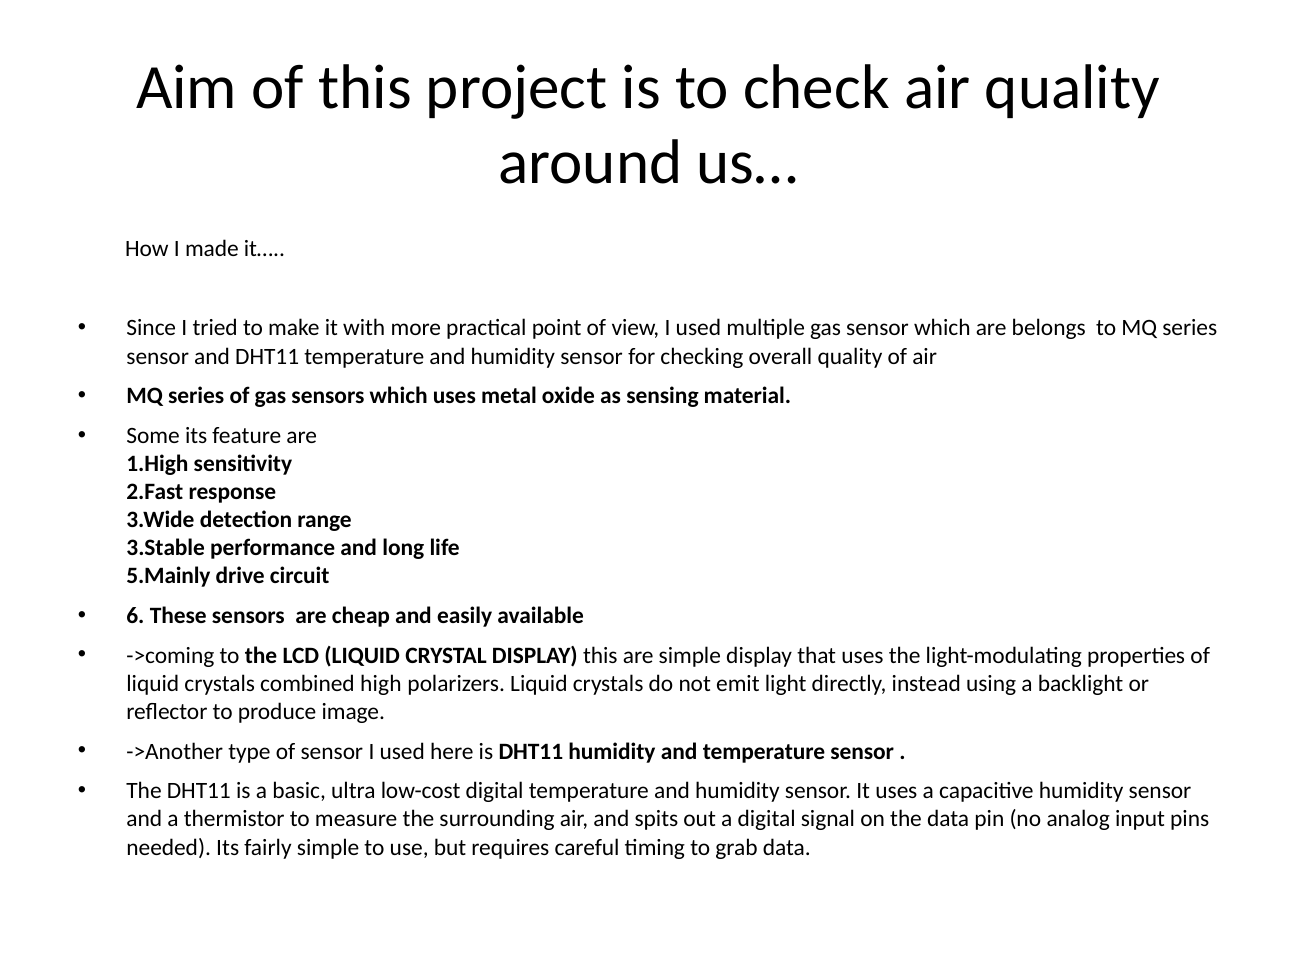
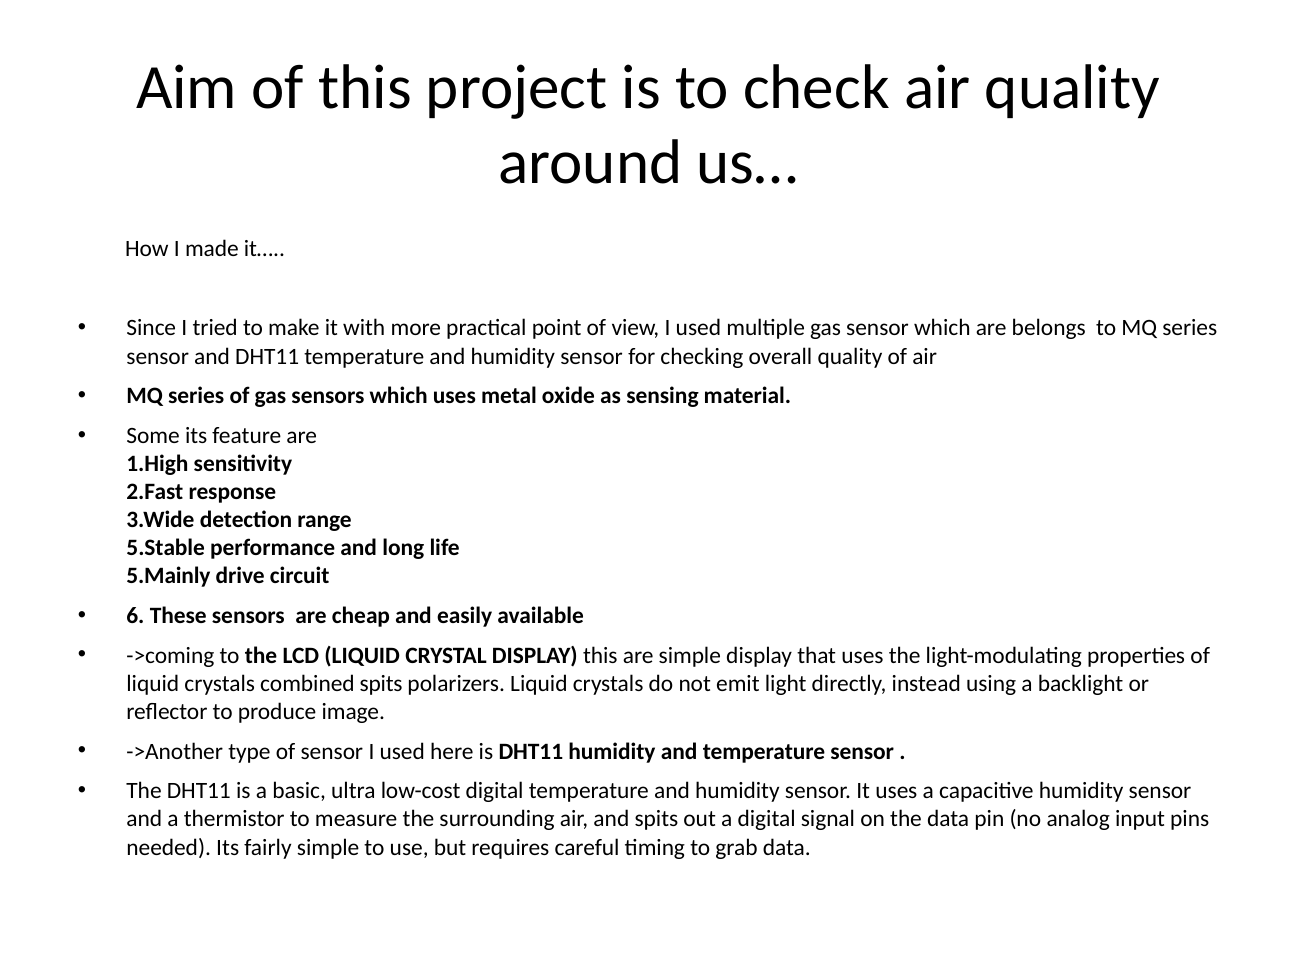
3.Stable: 3.Stable -> 5.Stable (166, 549)
combined high: high -> spits (381, 684)
